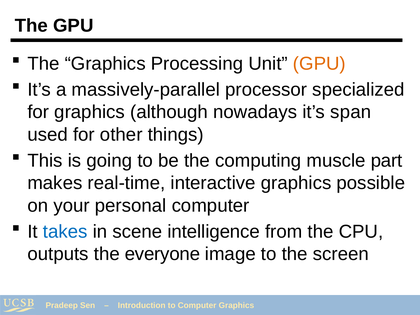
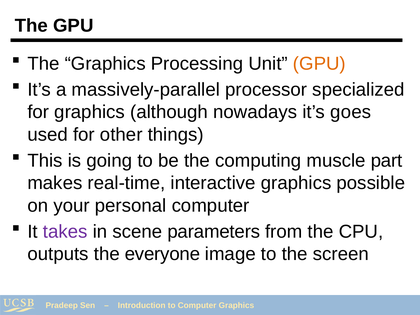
span: span -> goes (351, 112)
takes colour: blue -> purple (65, 232)
intelligence: intelligence -> parameters (214, 232)
